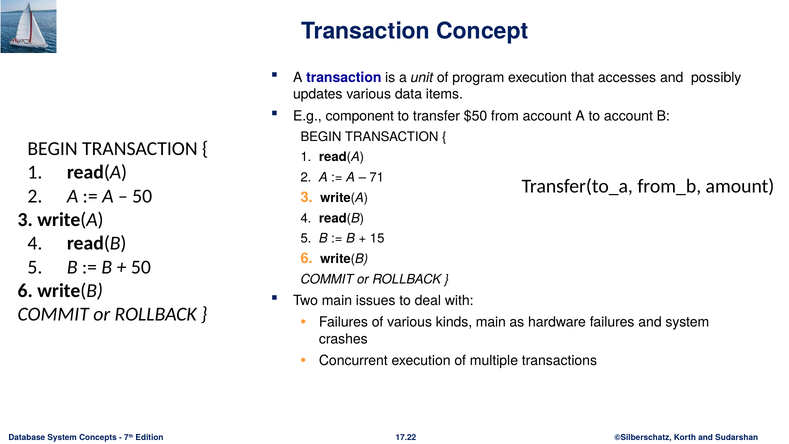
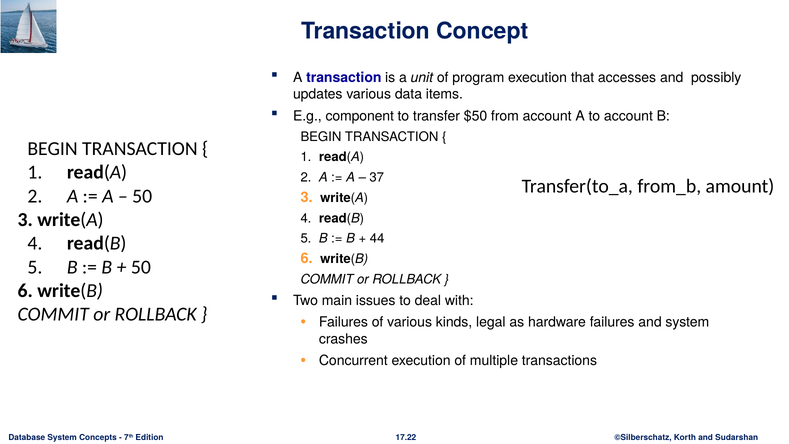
71: 71 -> 37 (377, 177)
15: 15 -> 44 (377, 239)
kinds main: main -> legal (491, 322)
